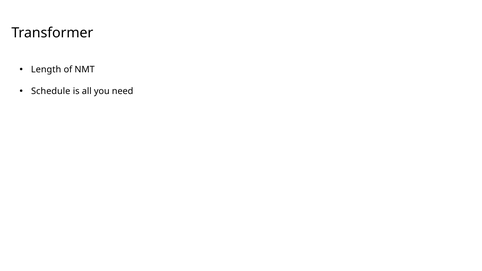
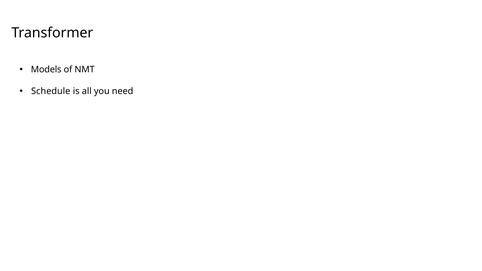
Length: Length -> Models (46, 70)
